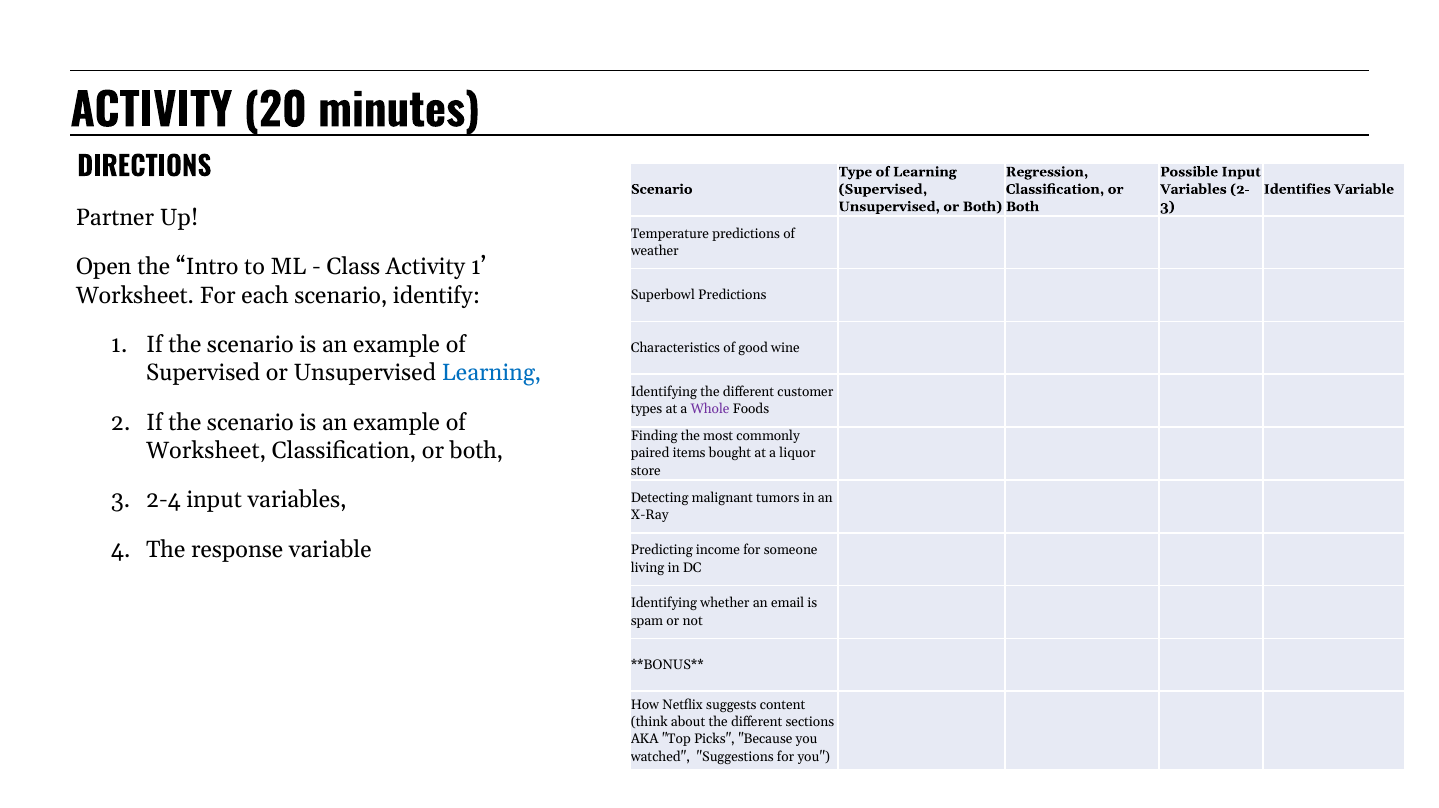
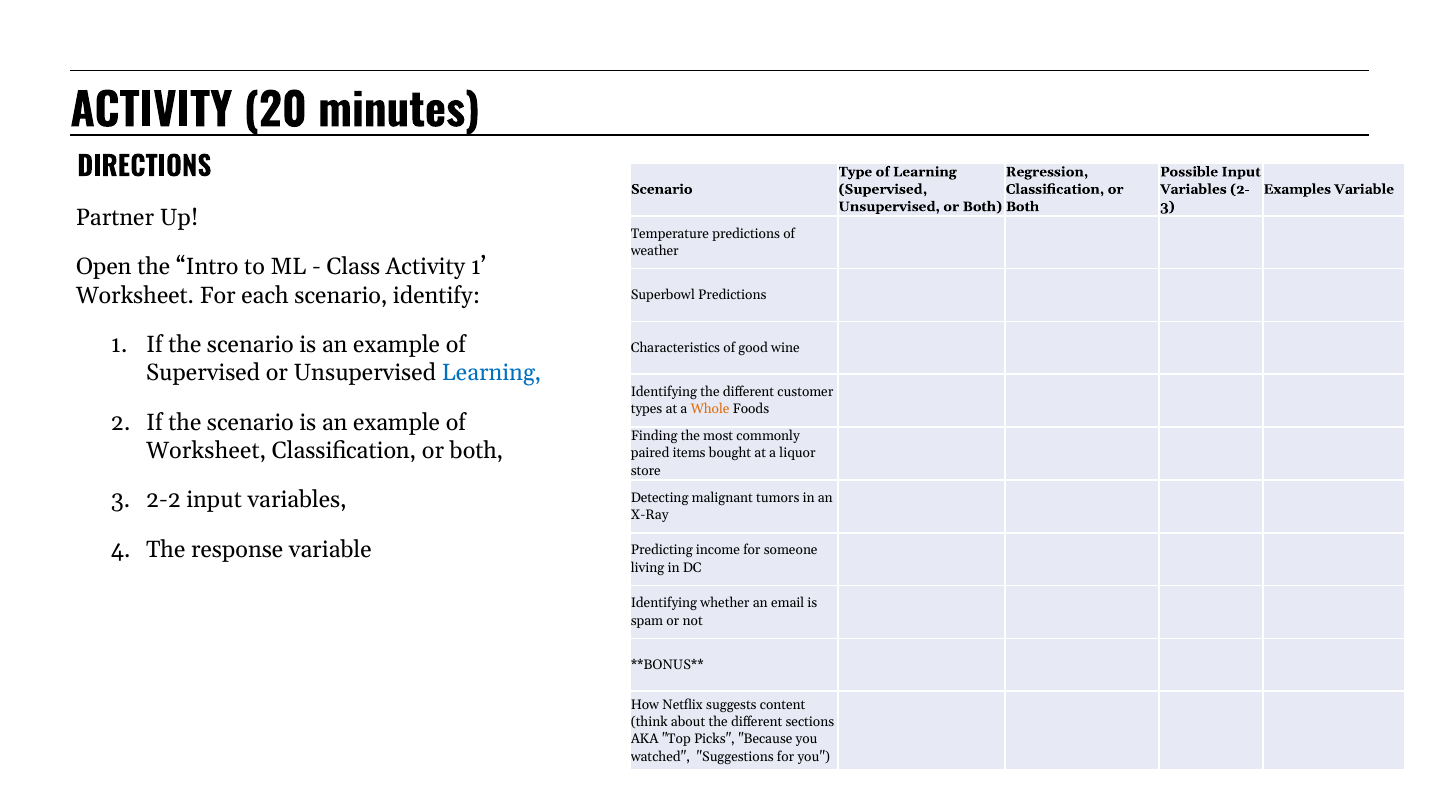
Identifies: Identifies -> Examples (1297, 189)
Whole colour: purple -> orange (710, 409)
2-4: 2-4 -> 2-2 (163, 500)
